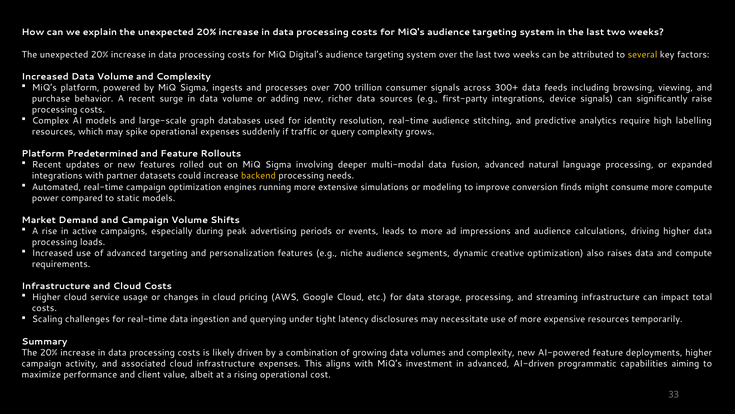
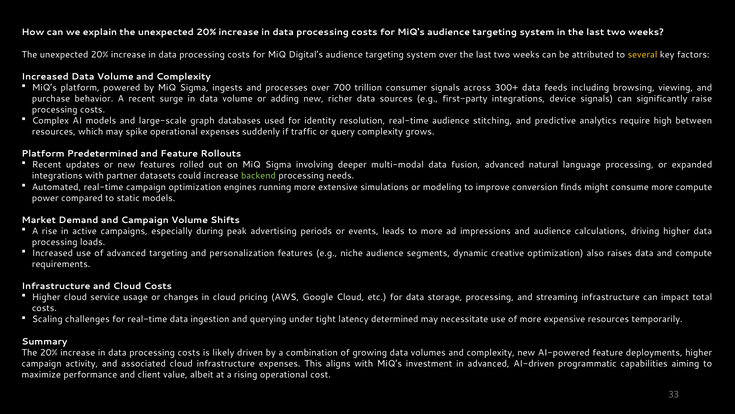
labelling: labelling -> between (694, 121)
backend colour: yellow -> light green (258, 176)
disclosures: disclosures -> determined (395, 319)
